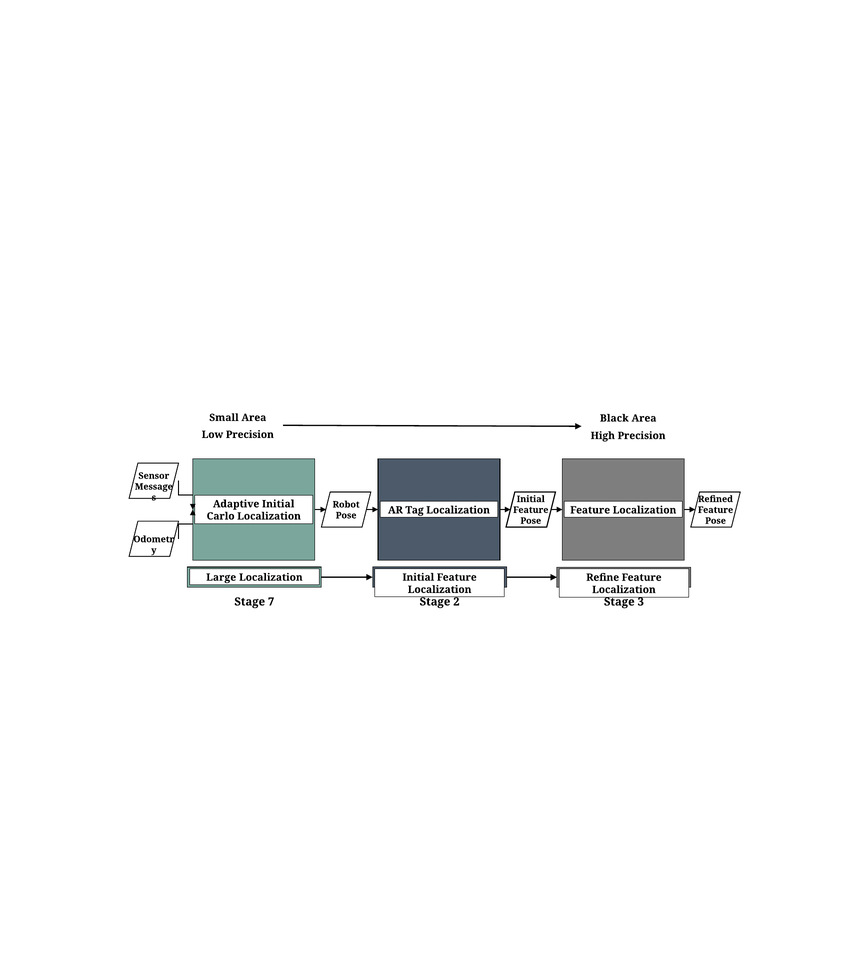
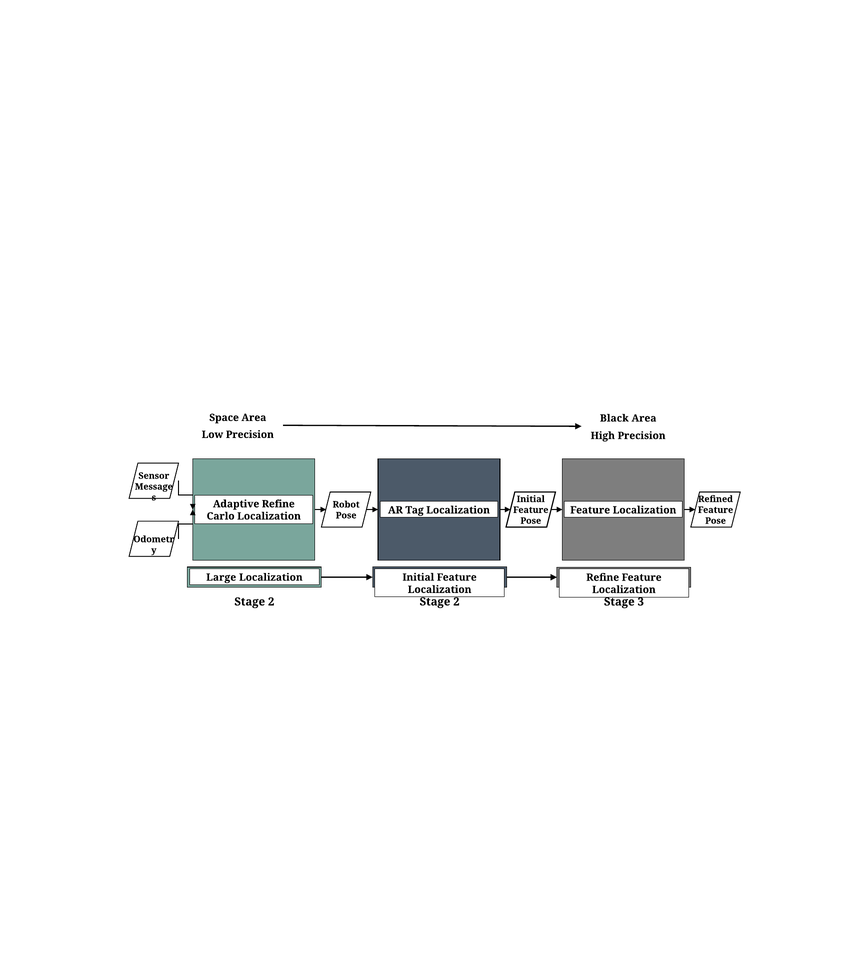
Small: Small -> Space (224, 418)
Adaptive Initial: Initial -> Refine (278, 504)
7: 7 -> 2 (271, 602)
